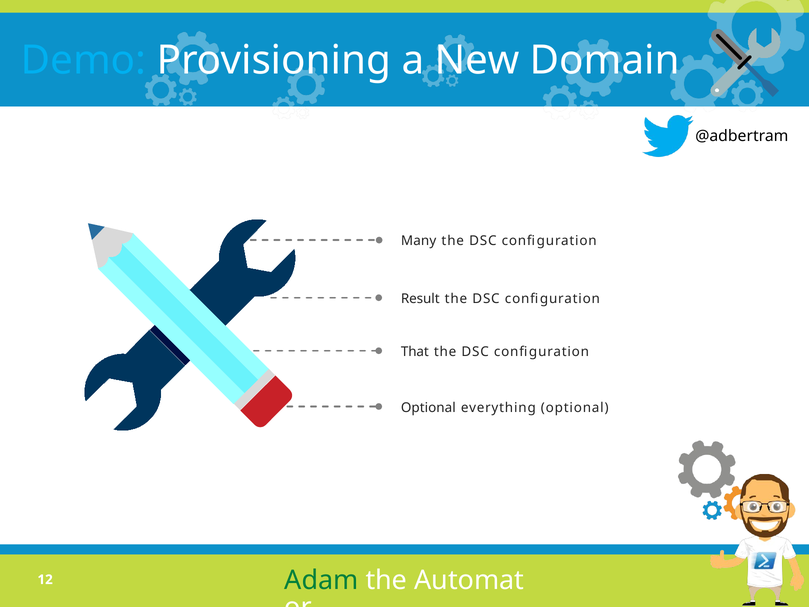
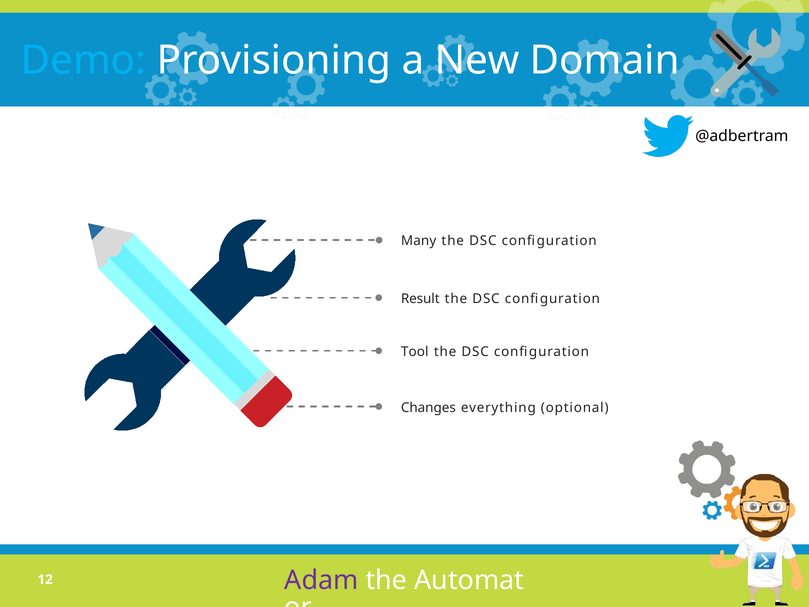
That: That -> Tool (415, 352)
Optional: Optional -> Changes (428, 408)
Adam colour: green -> purple (322, 580)
